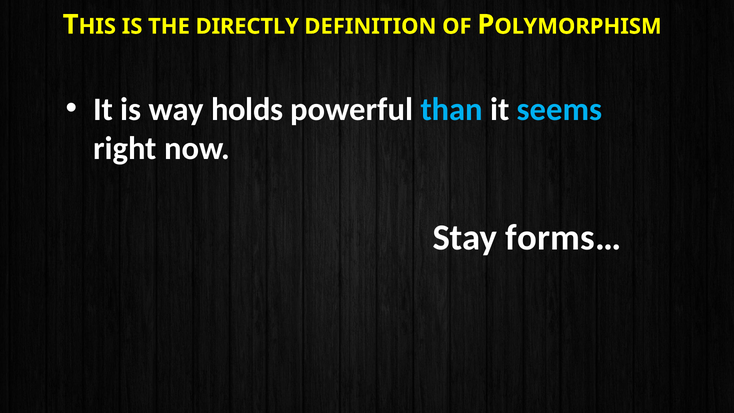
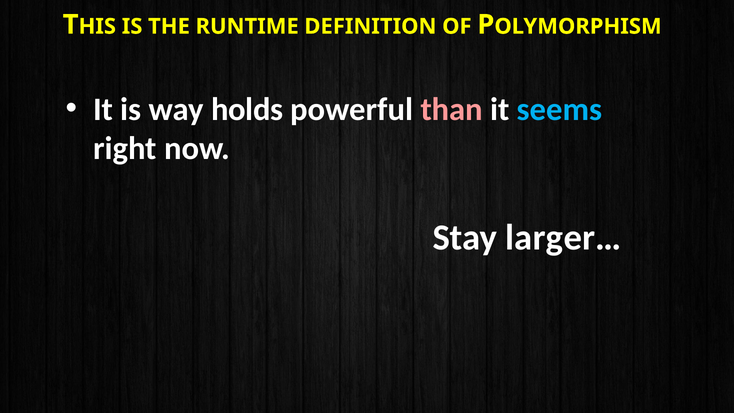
DIRECTLY: DIRECTLY -> RUNTIME (247, 26)
than colour: light blue -> pink (452, 109)
forms…: forms… -> larger… (563, 238)
